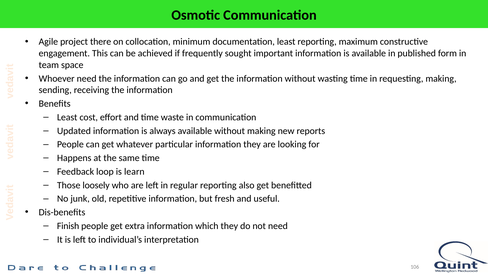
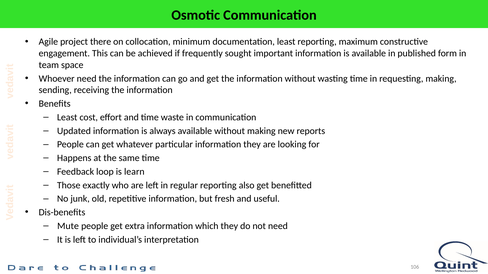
loosely: loosely -> exactly (96, 186)
Finish: Finish -> Mute (68, 226)
